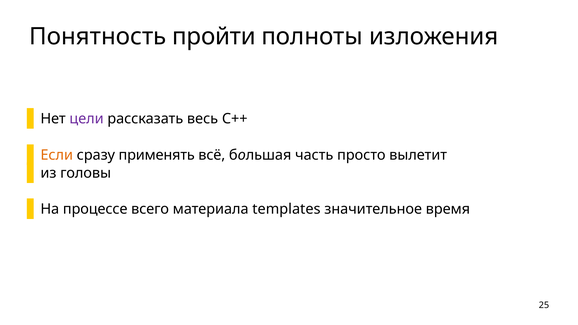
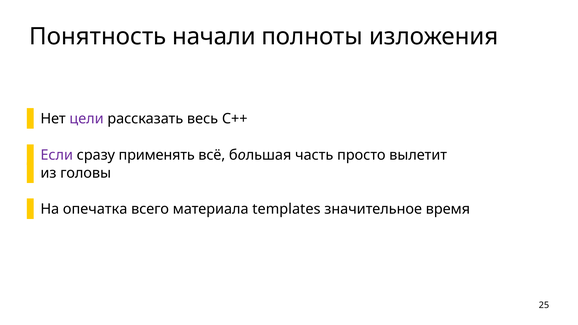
пройти: пройти -> начали (214, 36)
Если colour: orange -> purple (57, 155)
процессе: процессе -> опечатка (95, 209)
